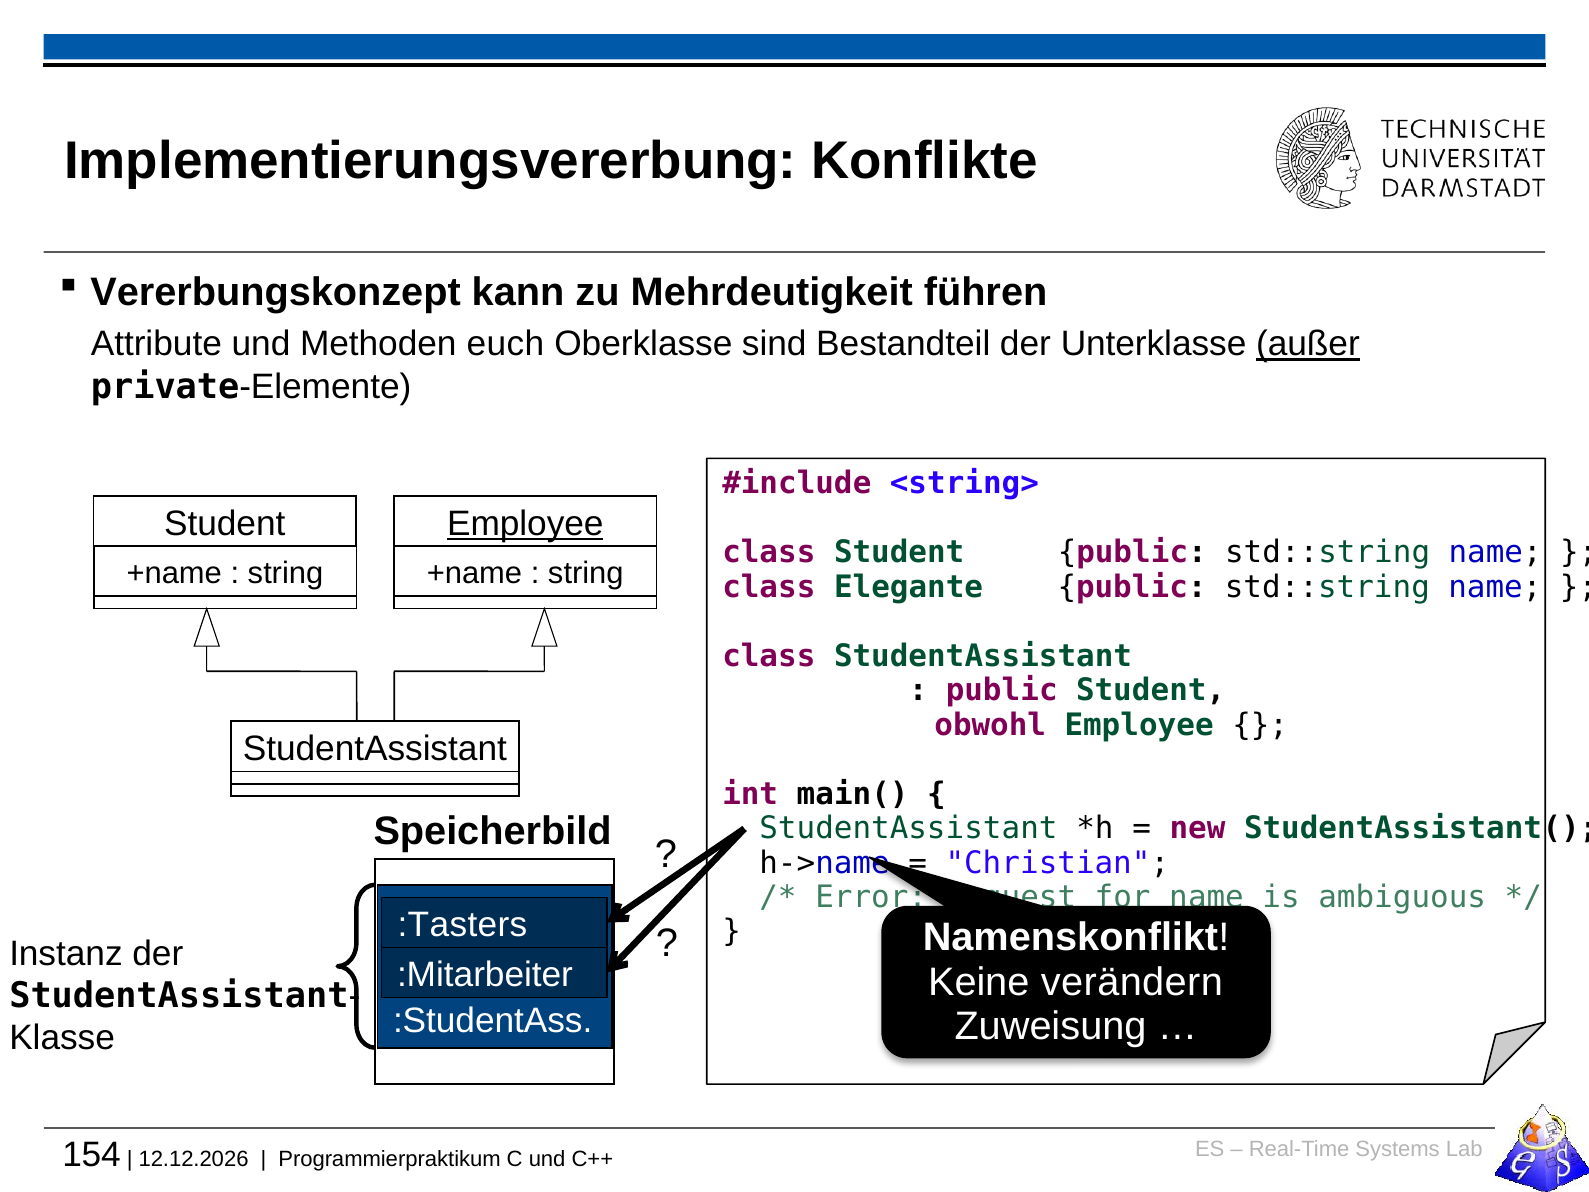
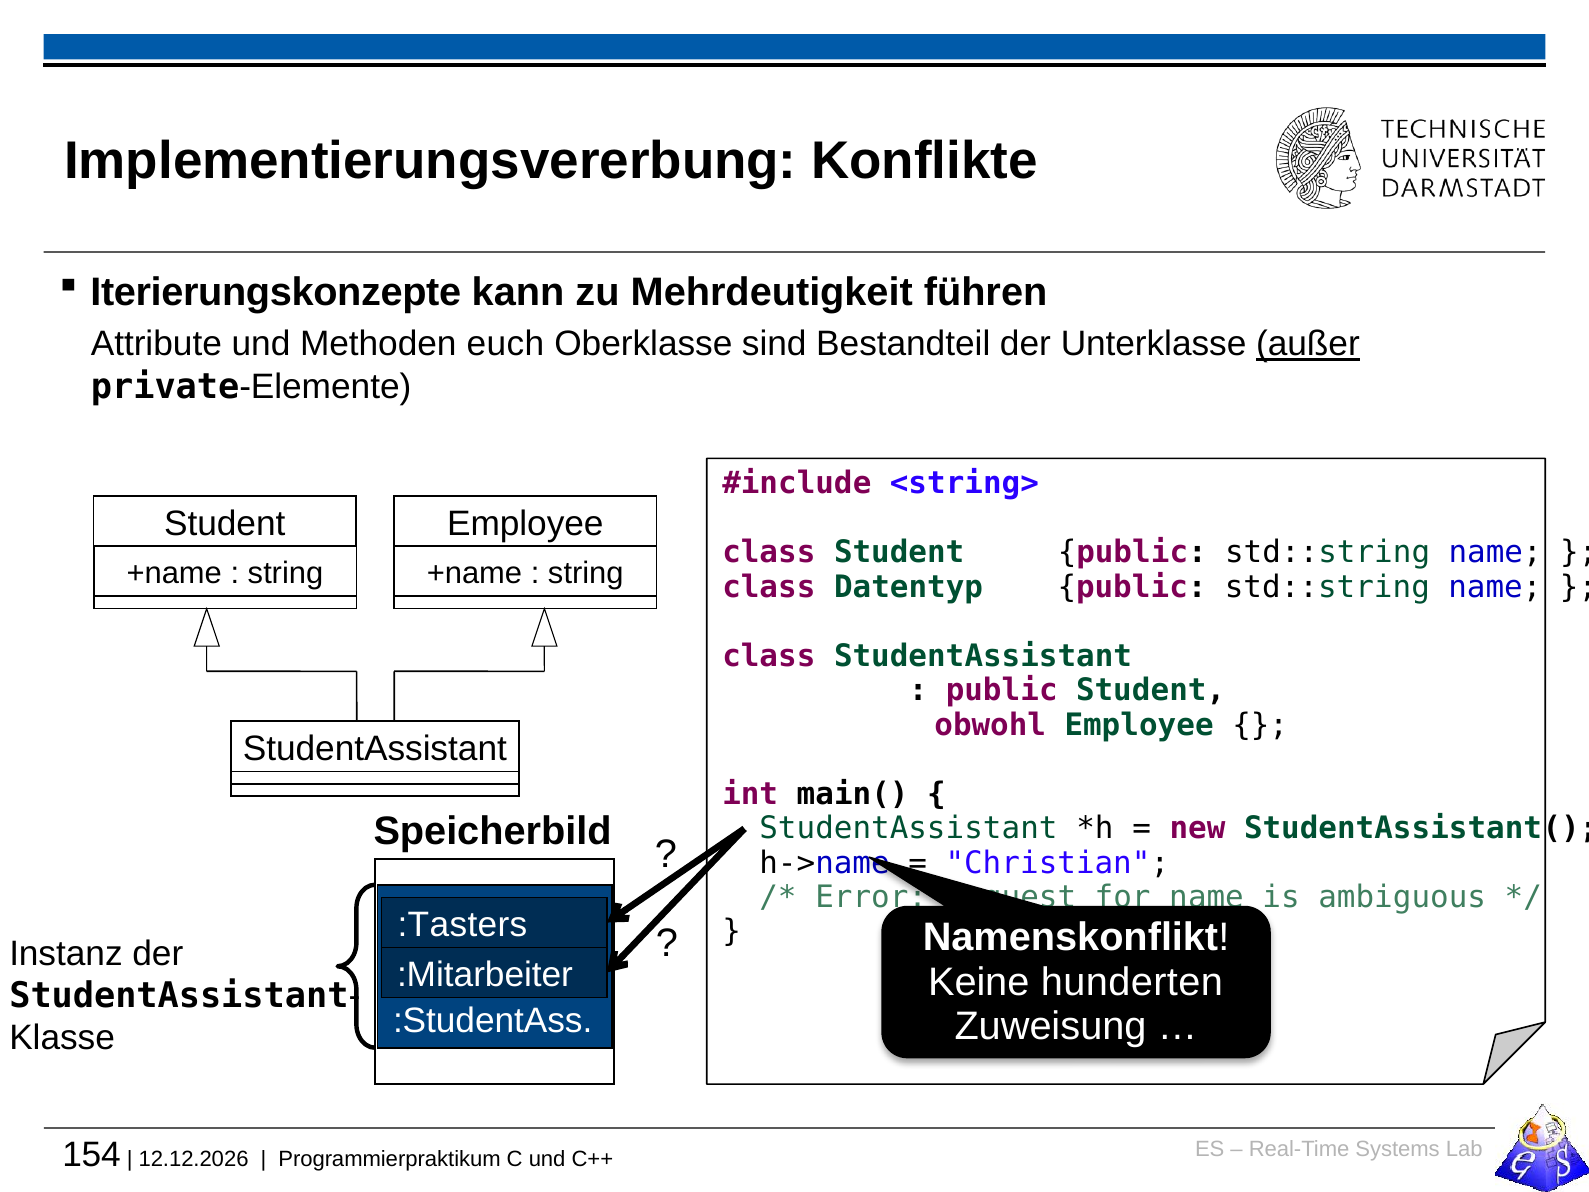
Vererbungskonzept: Vererbungskonzept -> Iterierungskonzepte (276, 292)
Employee underline: present -> none (525, 523)
Elegante: Elegante -> Datentyp (909, 587)
verändern: verändern -> hunderten (1132, 982)
